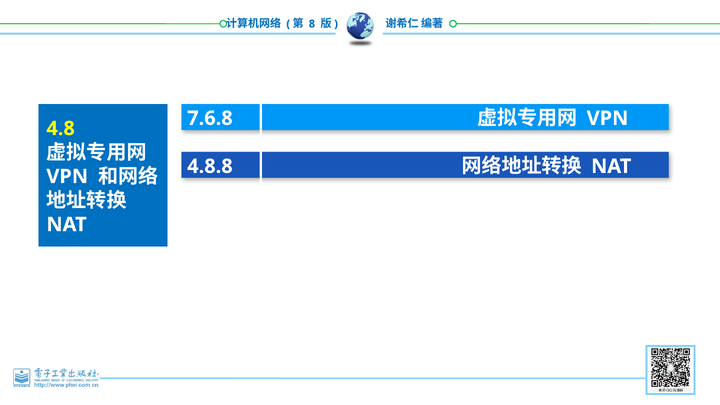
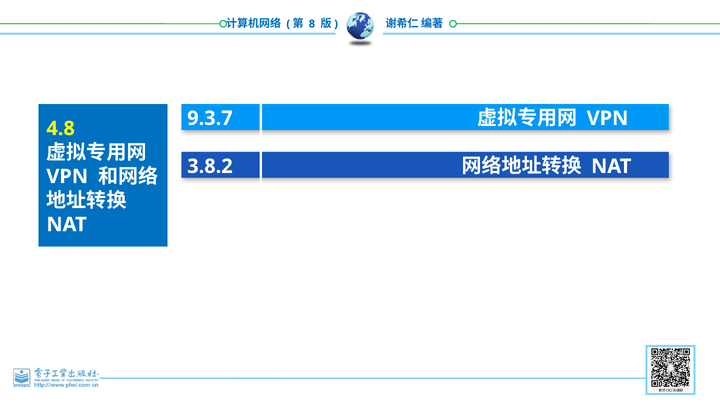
7.6.8: 7.6.8 -> 9.3.7 (210, 118)
4.8.8: 4.8.8 -> 3.8.2 (210, 166)
